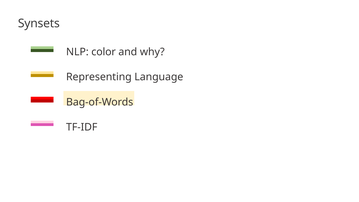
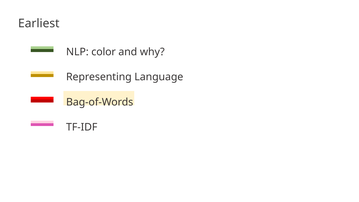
Synsets: Synsets -> Earliest (39, 23)
